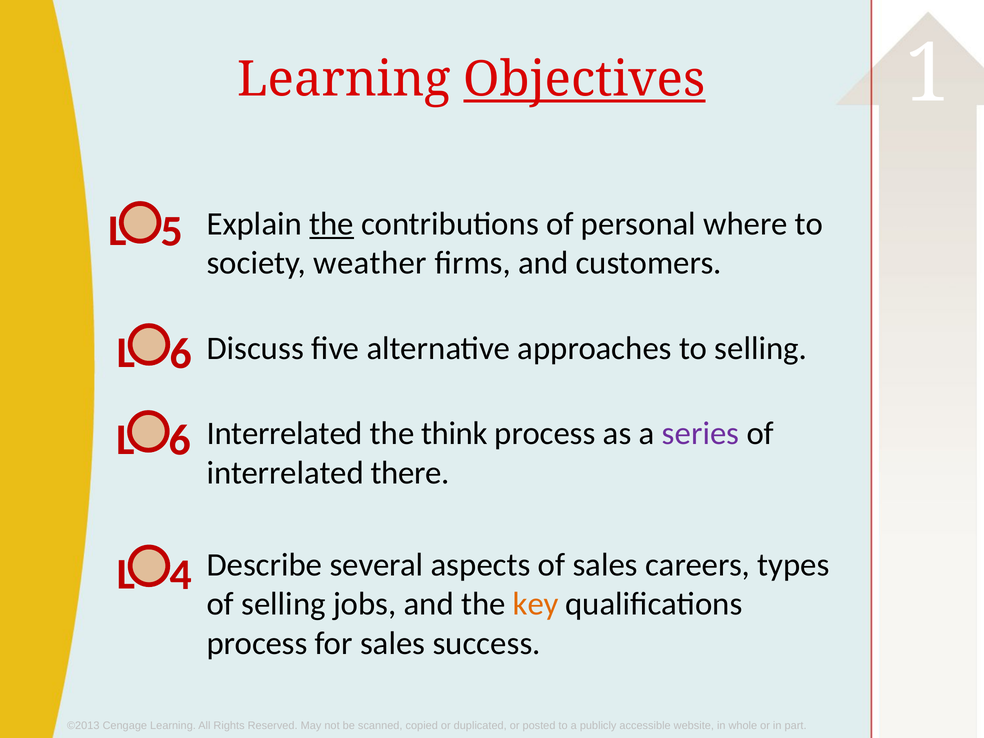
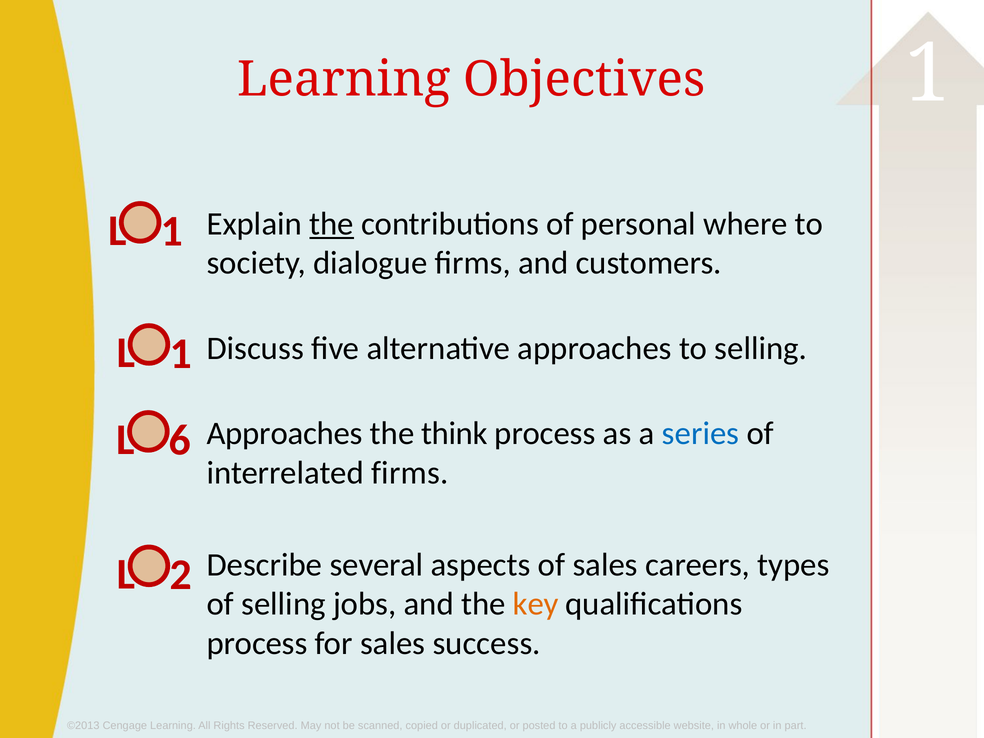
Objectives underline: present -> none (584, 80)
5: 5 -> 1 (172, 231)
weather: weather -> dialogue (370, 263)
6: 6 -> 1 (181, 354)
Interrelated: Interrelated -> Approaches (285, 434)
series colour: purple -> blue (701, 434)
interrelated there: there -> firms (410, 473)
4: 4 -> 2 (181, 575)
